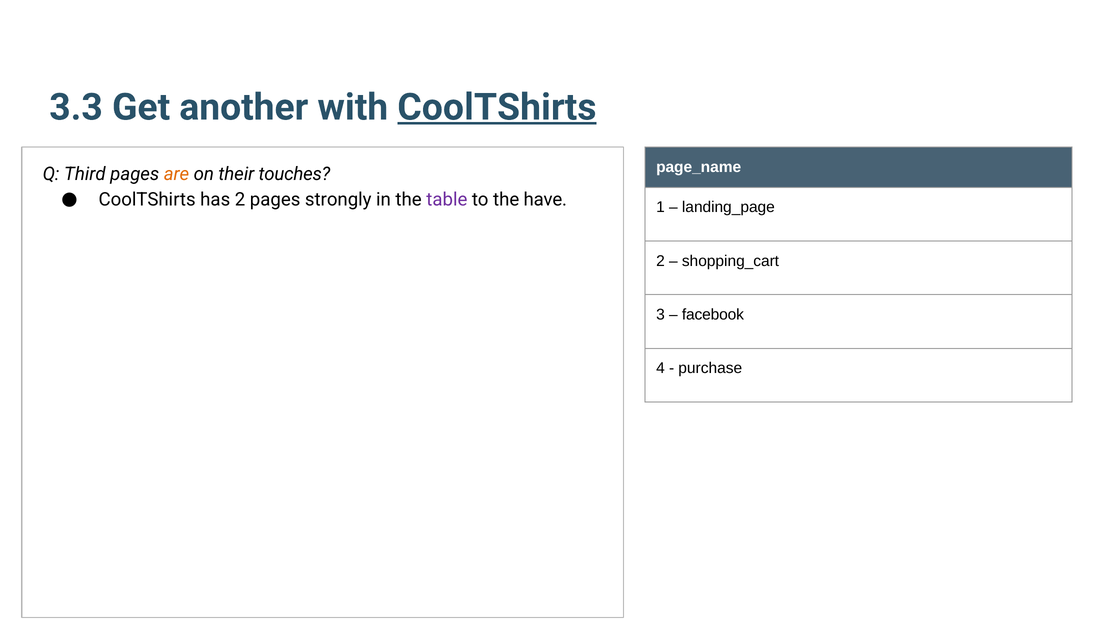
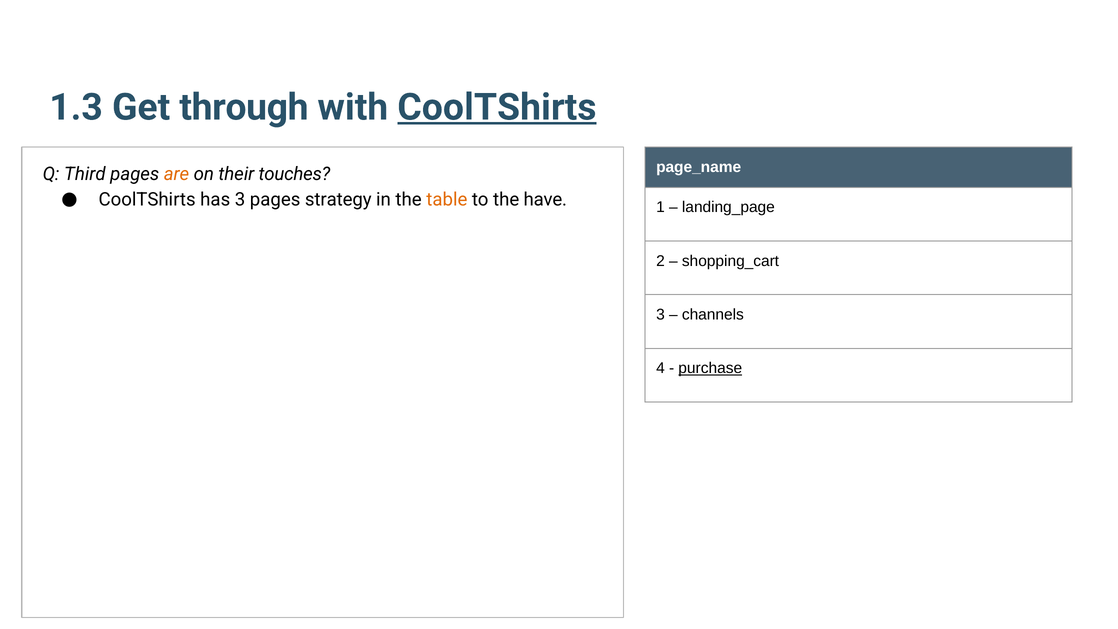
3.3: 3.3 -> 1.3 (76, 107)
another: another -> through (244, 107)
has 2: 2 -> 3 (240, 200)
strongly: strongly -> strategy (338, 200)
table colour: purple -> orange (447, 200)
facebook: facebook -> channels (713, 315)
purchase underline: none -> present (710, 368)
